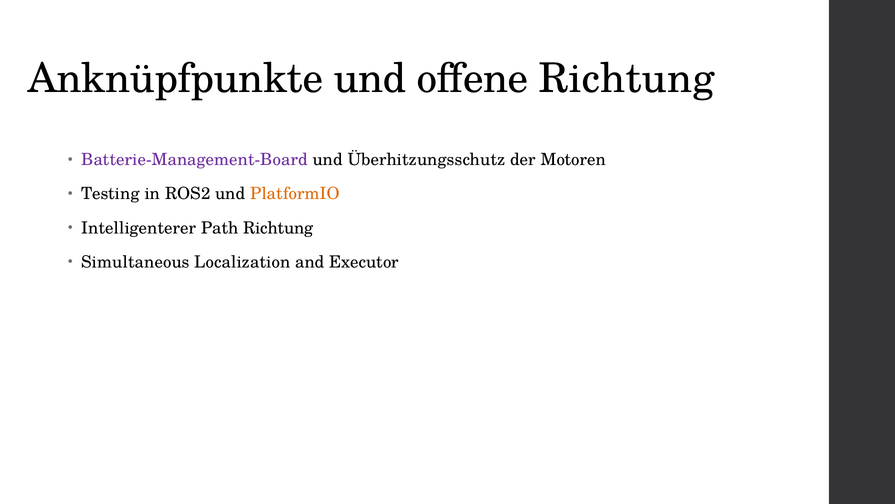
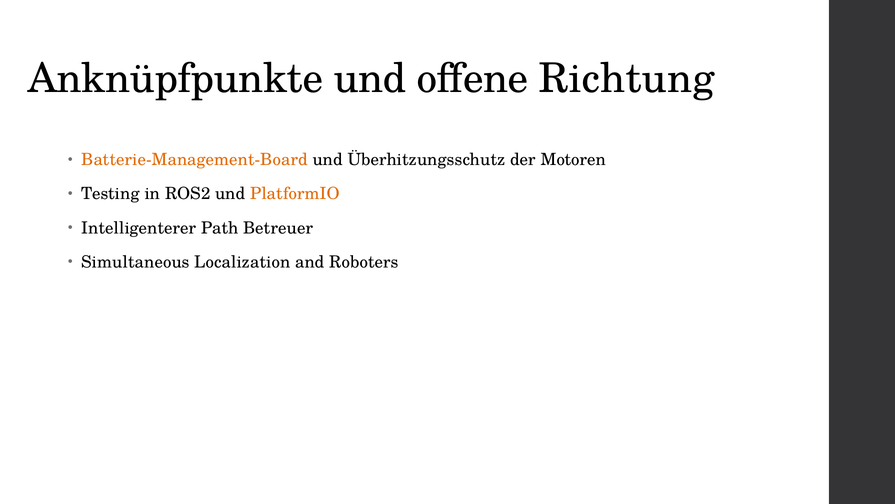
Batterie-Management-Board colour: purple -> orange (195, 160)
Path Richtung: Richtung -> Betreuer (278, 228)
Executor: Executor -> Roboters (364, 262)
